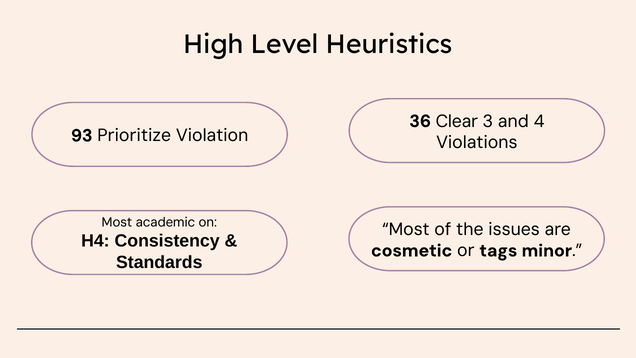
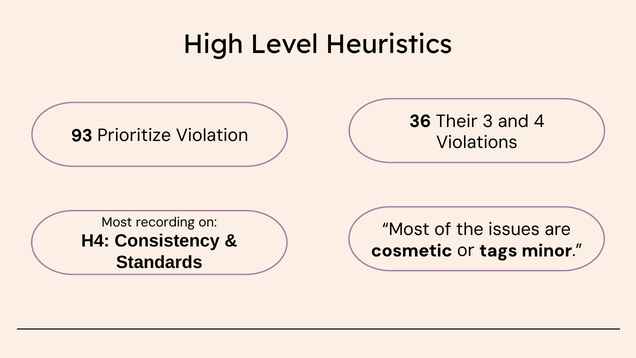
Clear: Clear -> Their (457, 121)
academic: academic -> recording (165, 222)
